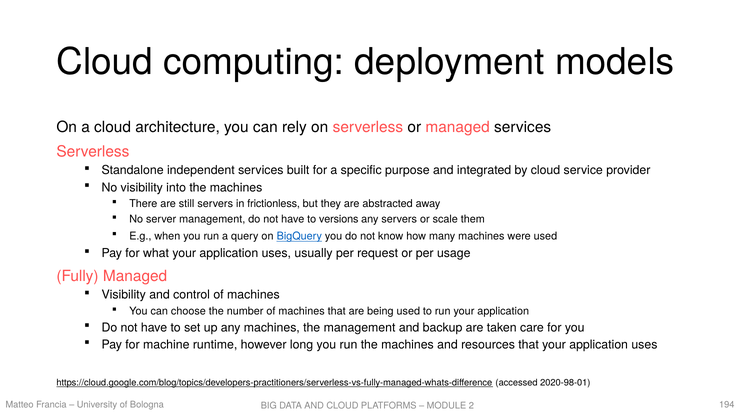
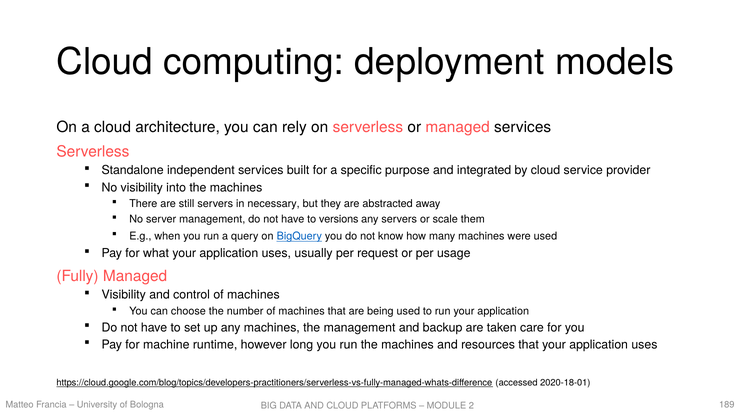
frictionless: frictionless -> necessary (274, 204)
2020-98-01: 2020-98-01 -> 2020-18-01 (565, 383)
194: 194 -> 189 (727, 405)
